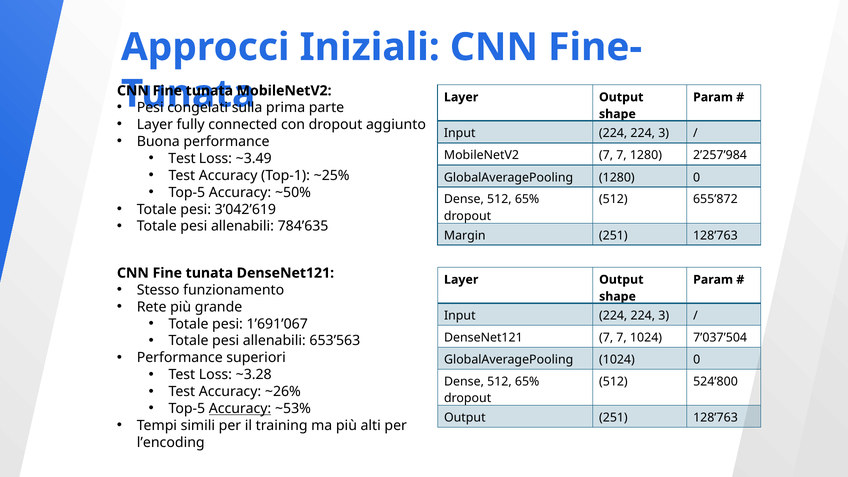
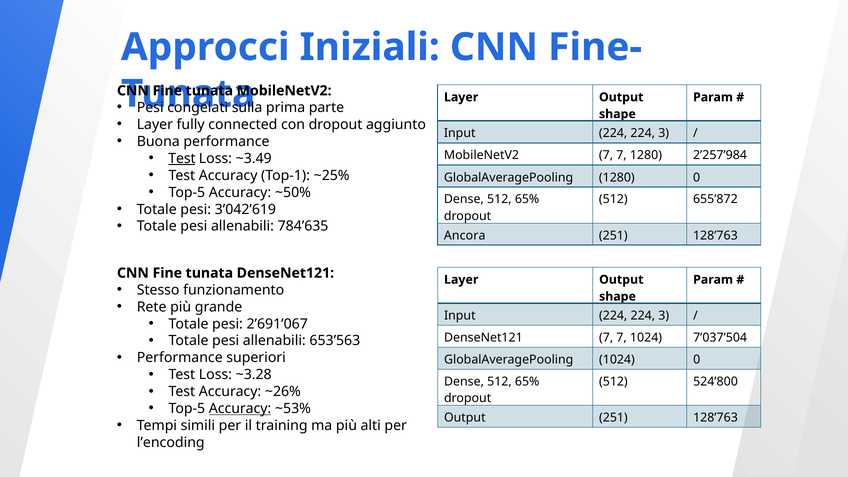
Test underline: none -> present (182, 158)
Margin: Margin -> Ancora (465, 235)
1’691’067: 1’691’067 -> 2’691’067 (277, 324)
